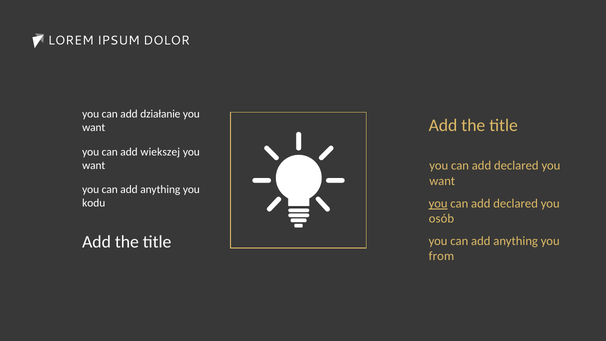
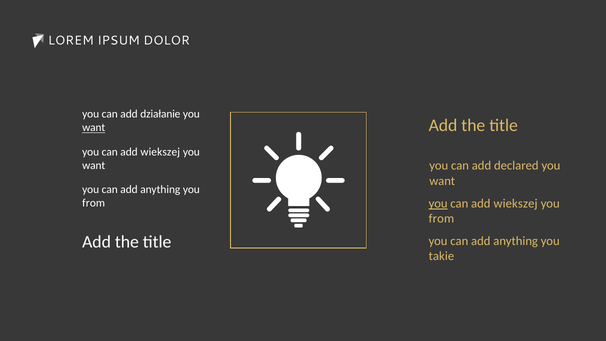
want underline: none -> present (94, 128)
declared: declared -> wiekszej (516, 203)
kodu: kodu -> from (94, 203)
osób: osób -> from (441, 219)
from: from -> takie (441, 256)
